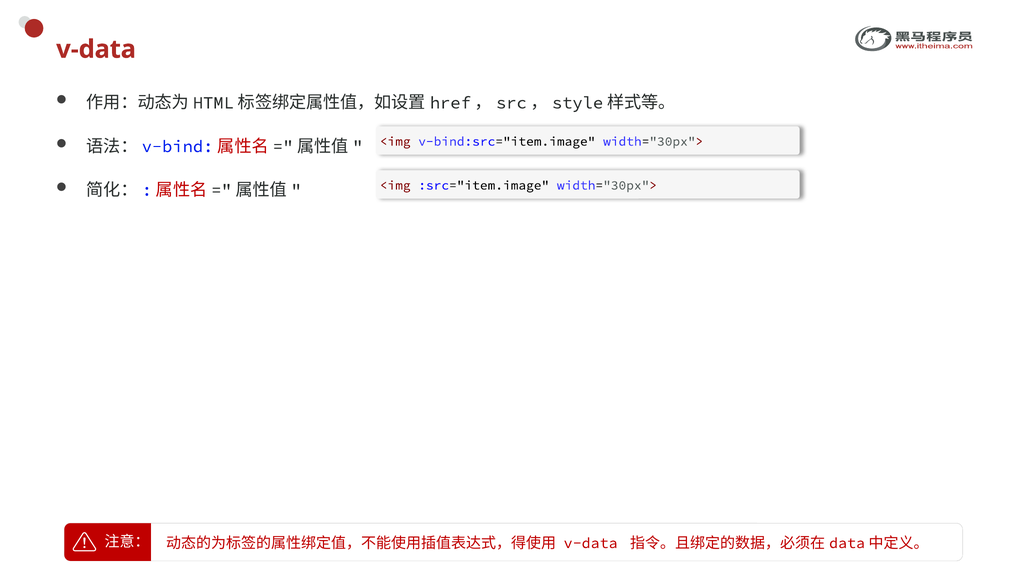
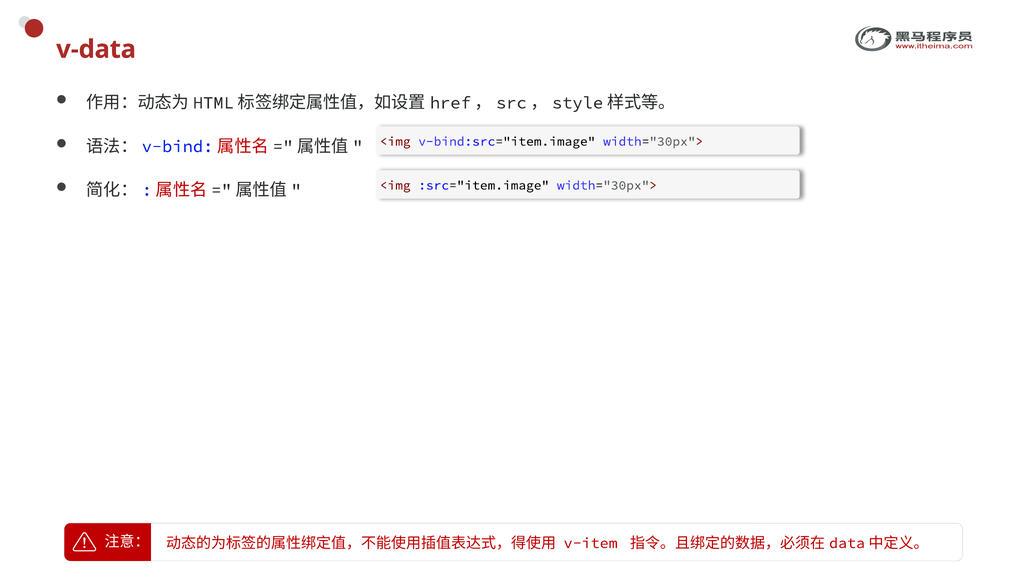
v-data: v-data -> v-item (591, 543)
